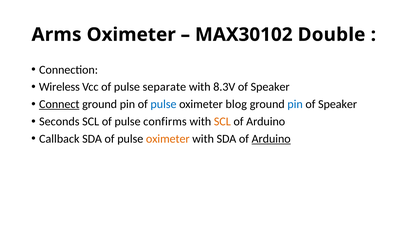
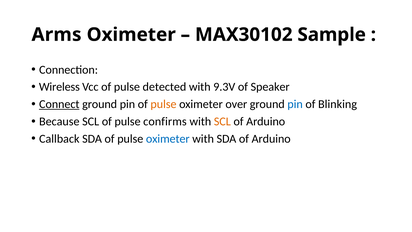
Double: Double -> Sample (332, 35)
separate: separate -> detected (164, 87)
8.3V: 8.3V -> 9.3V (224, 87)
pulse colour: blue -> orange (163, 104)
blog: blog -> over (236, 104)
Speaker: Speaker -> Blinking (338, 104)
Seconds: Seconds -> Because (59, 121)
oximeter colour: orange -> blue (168, 139)
Arduino underline: present -> none (271, 139)
